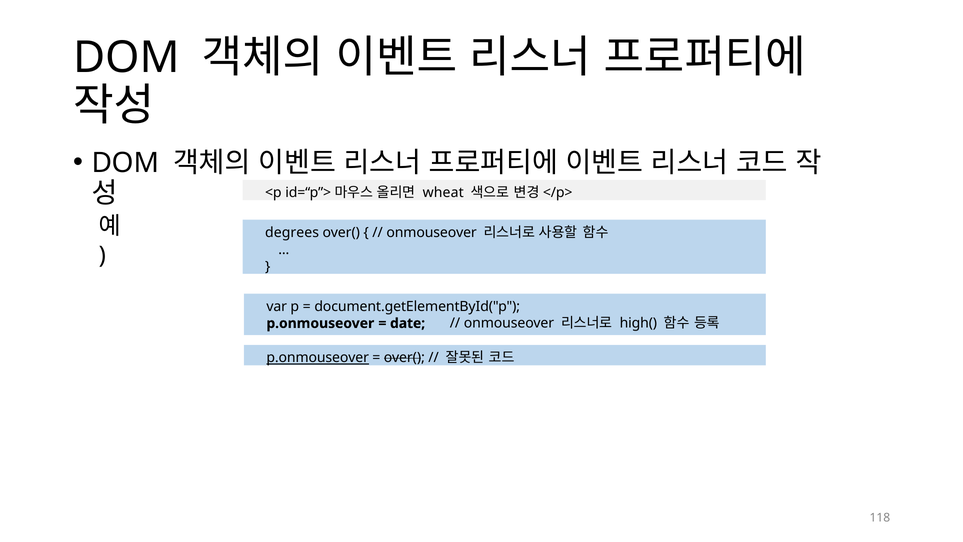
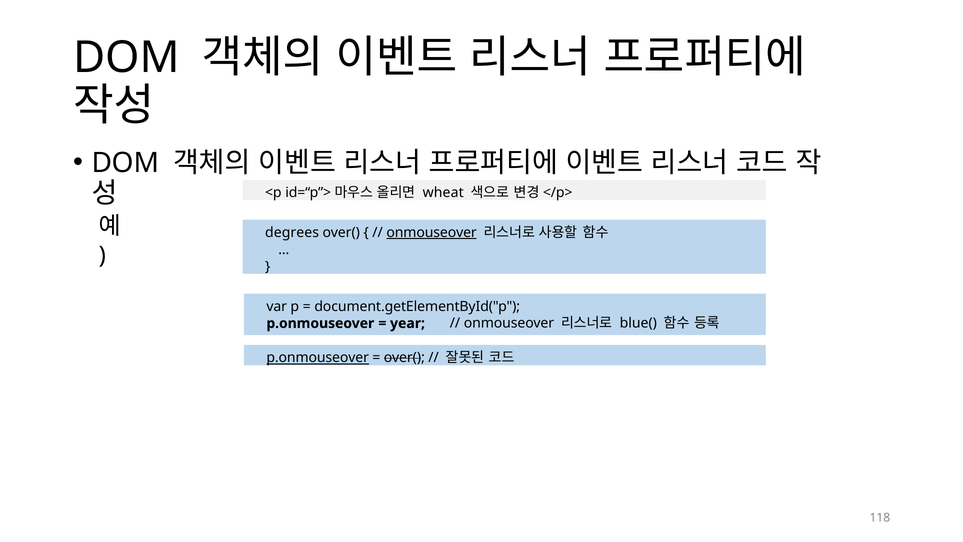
onmouseover underline: none -> present (432, 232)
date: date -> year (408, 323)
high(: high( -> blue( (638, 323)
